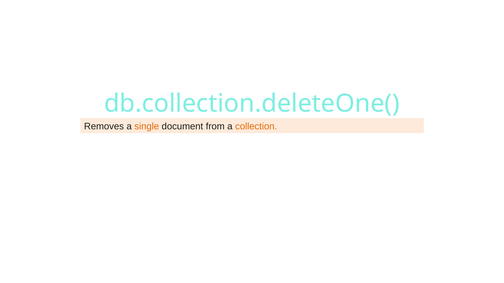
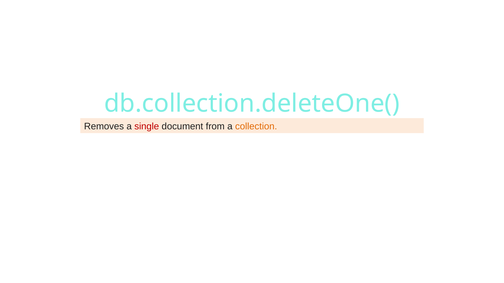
single colour: orange -> red (147, 127)
